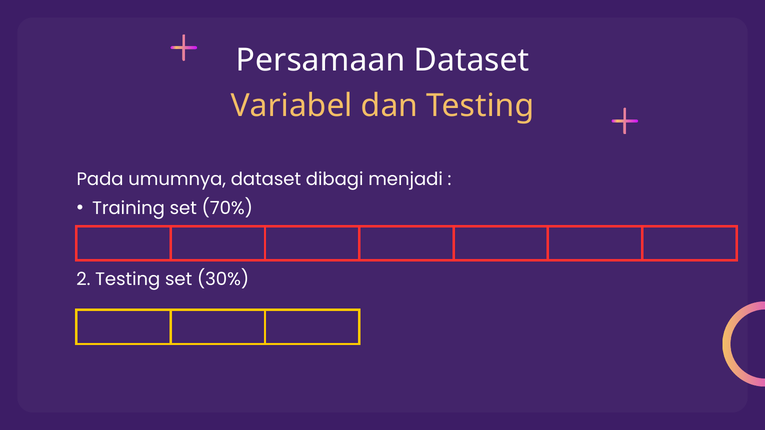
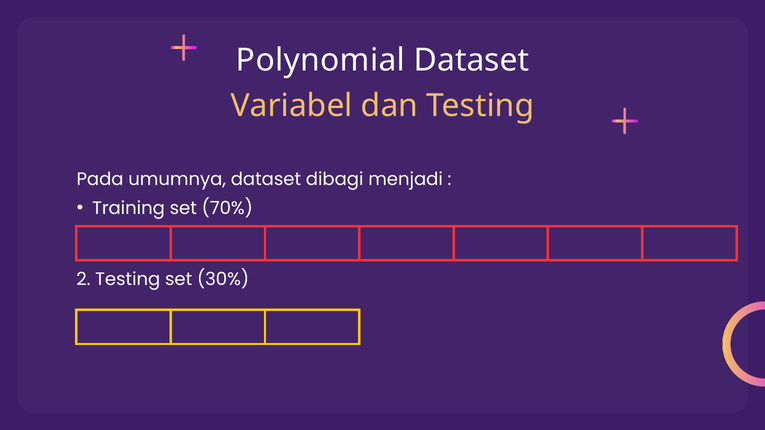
Persamaan: Persamaan -> Polynomial (321, 60)
